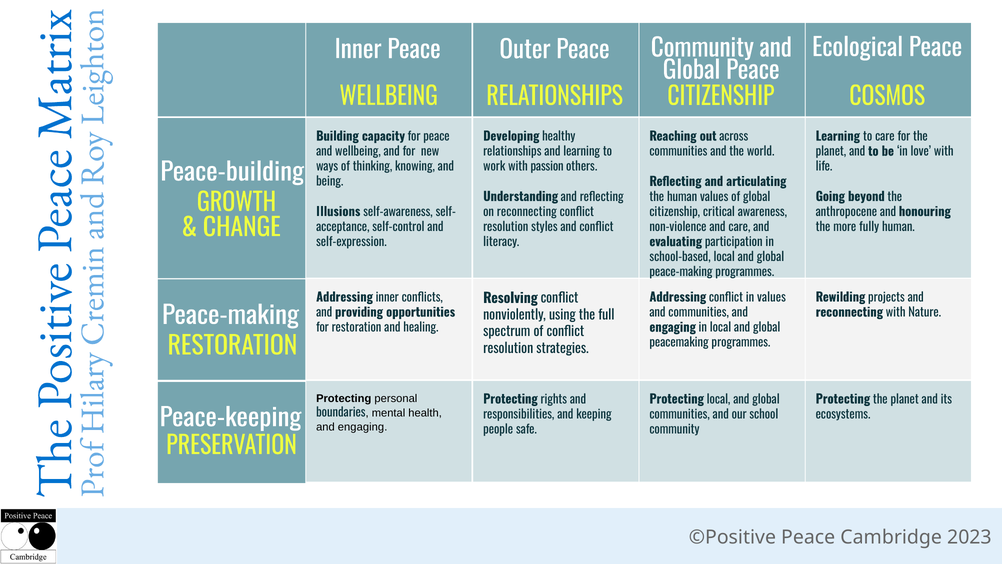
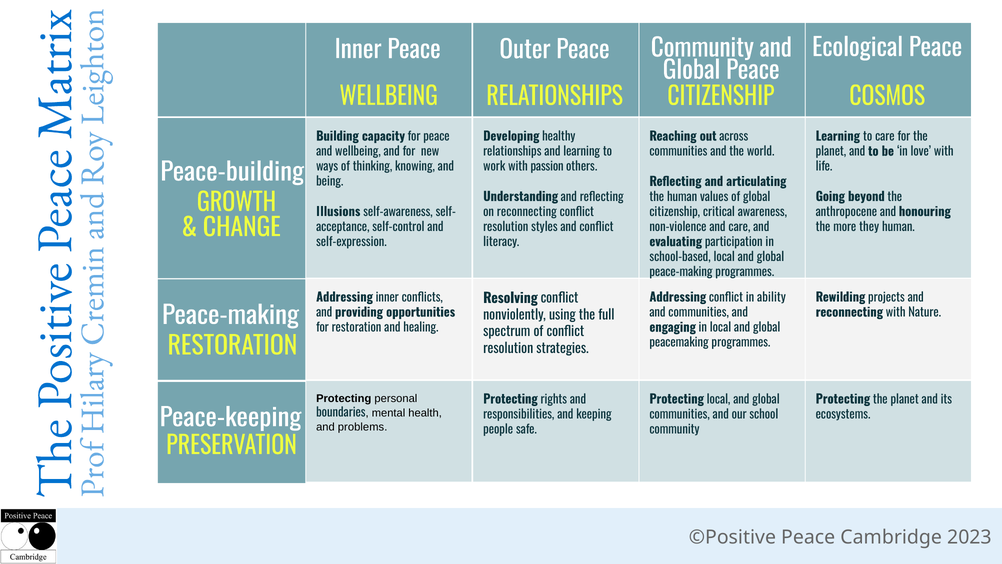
fully: fully -> they (869, 227)
in values: values -> ability (771, 297)
engaging: engaging -> problems (363, 427)
